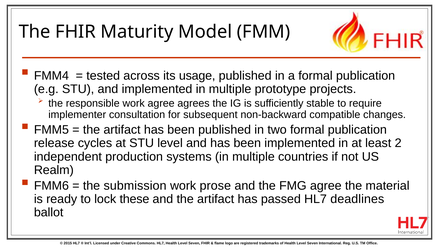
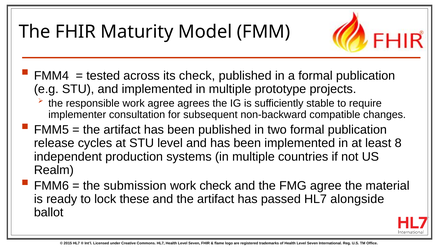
its usage: usage -> check (197, 76)
2: 2 -> 8 (398, 143)
work prose: prose -> check (215, 186)
deadlines: deadlines -> alongside (357, 199)
